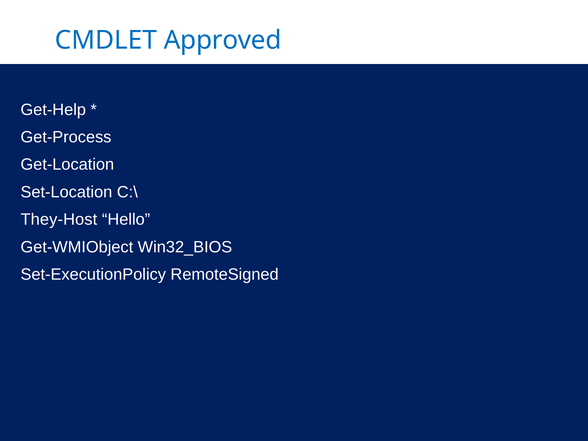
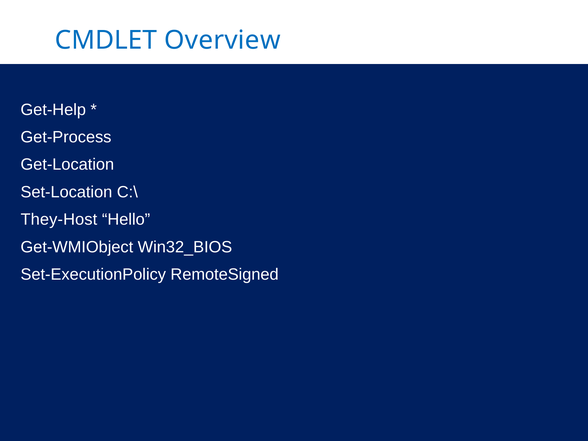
Approved: Approved -> Overview (222, 40)
